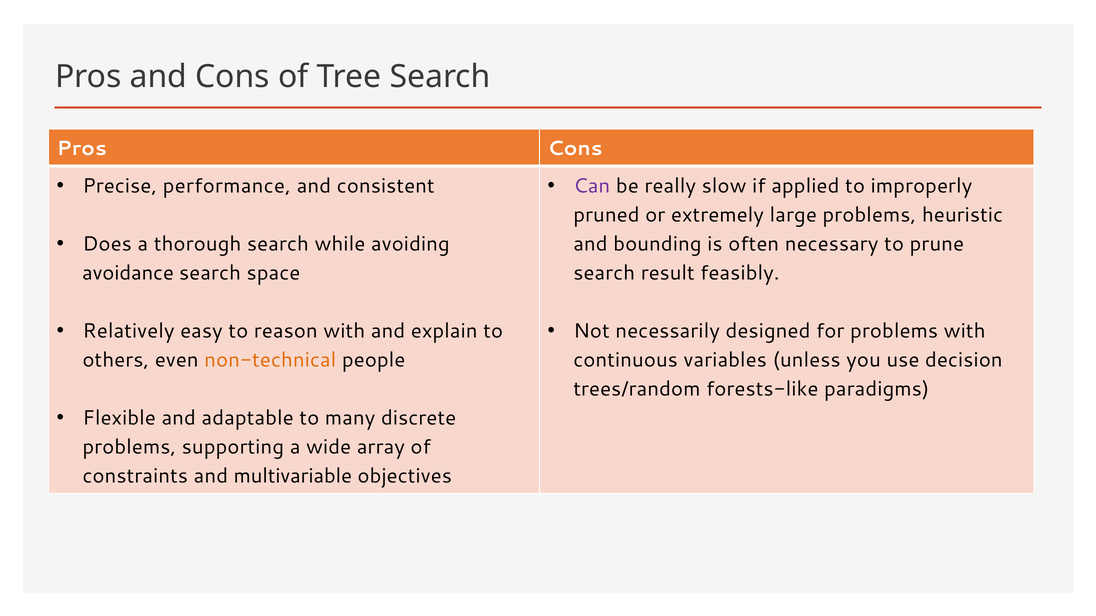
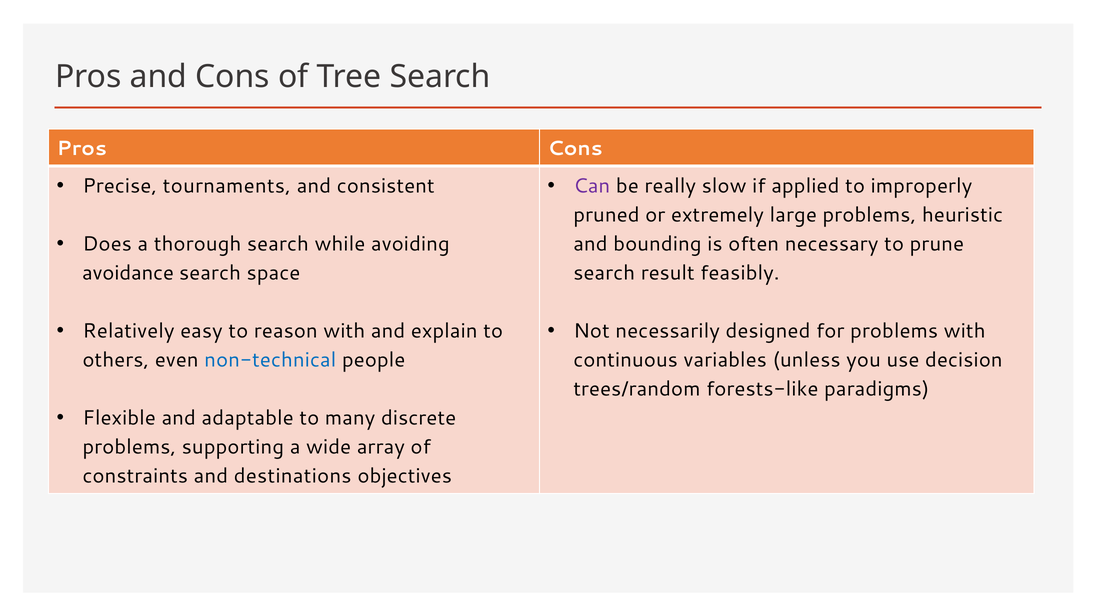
performance: performance -> tournaments (227, 186)
non-technical colour: orange -> blue (270, 360)
multivariable: multivariable -> destinations (293, 476)
